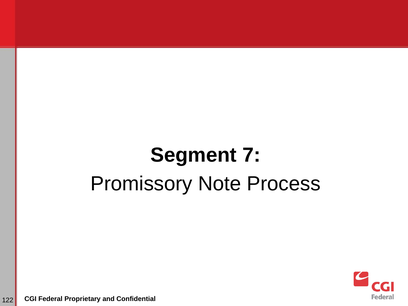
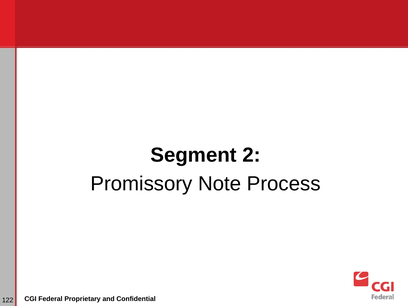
7: 7 -> 2 (251, 155)
